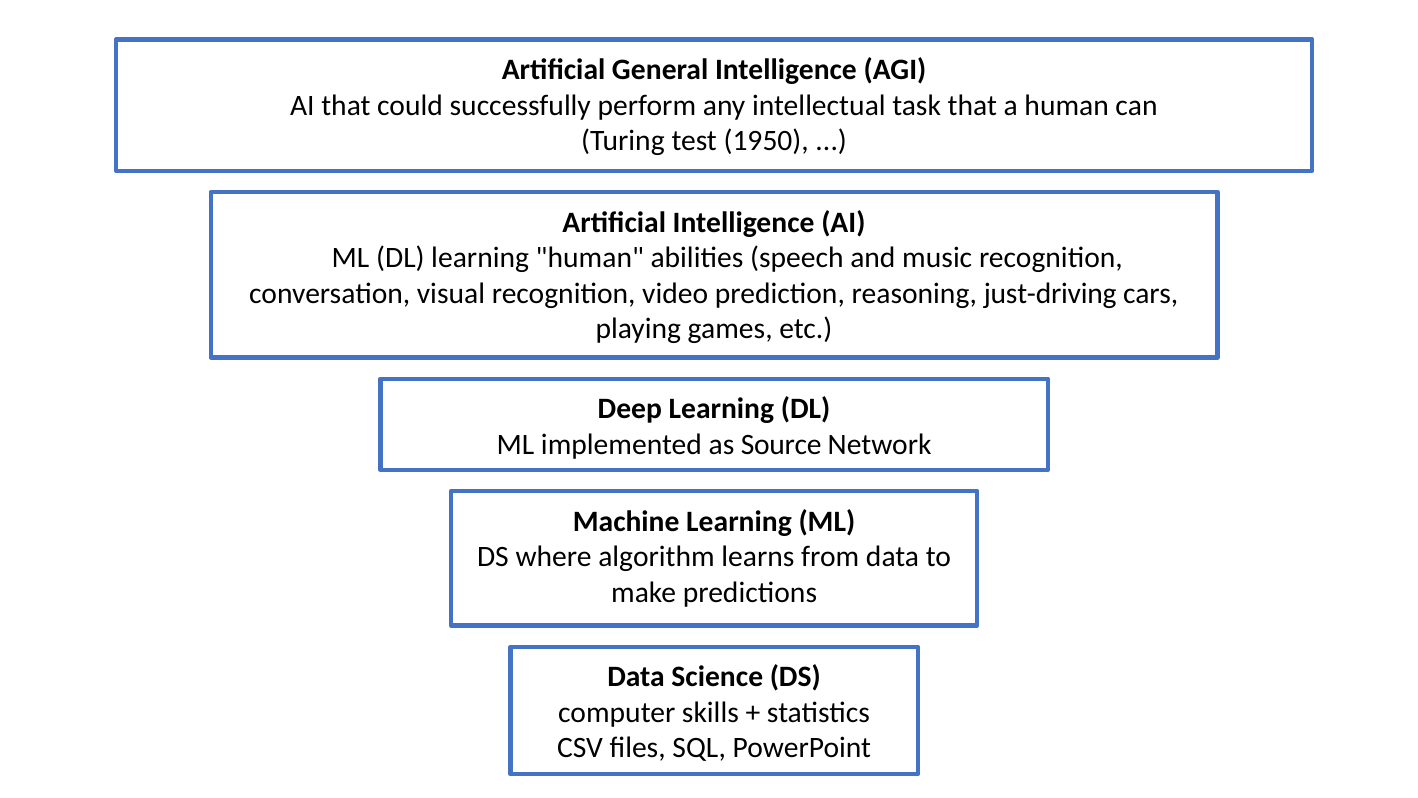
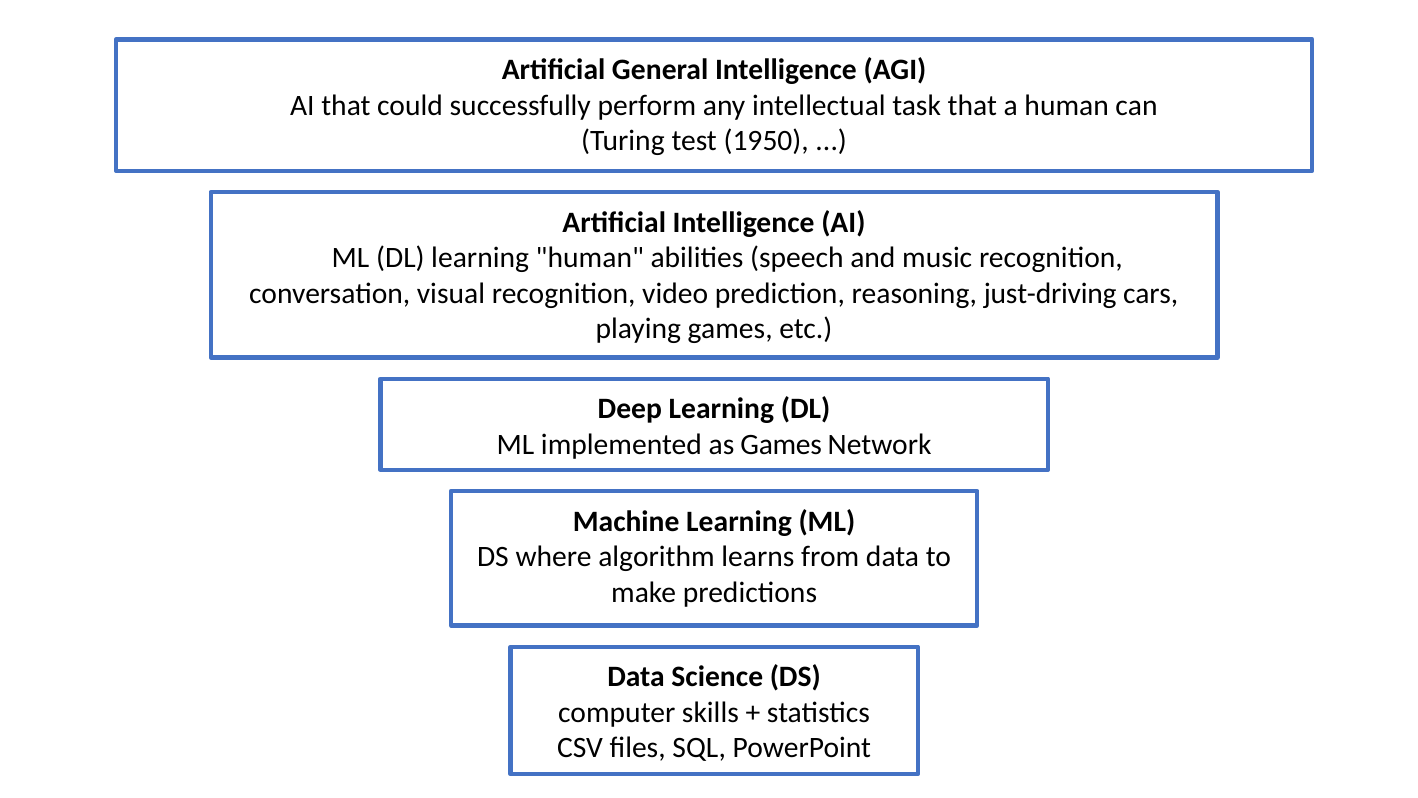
as Source: Source -> Games (781, 444)
